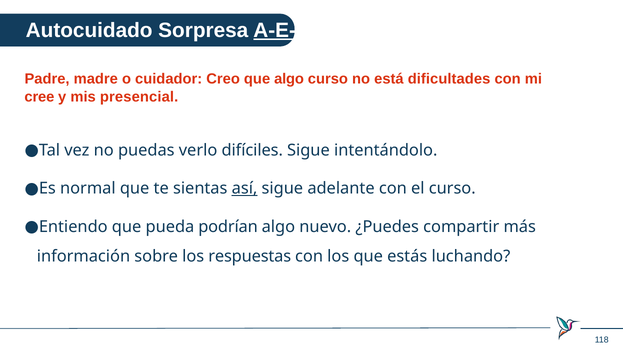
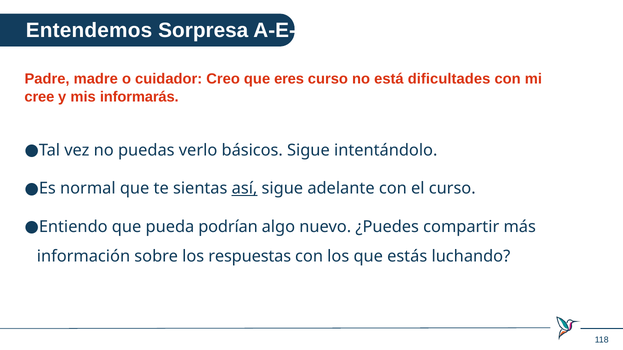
Autocuidado: Autocuidado -> Entendemos (89, 30)
A-E-C-P underline: present -> none (292, 30)
que algo: algo -> eres (289, 79)
presencial: presencial -> informarás (139, 97)
difíciles: difíciles -> básicos (252, 150)
